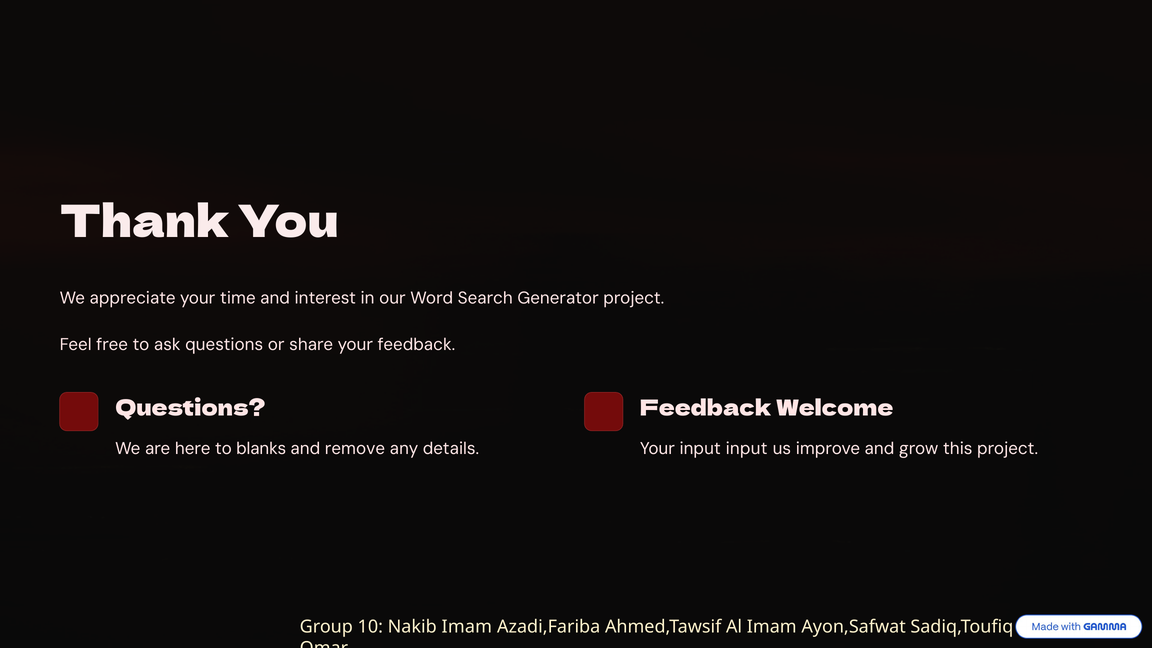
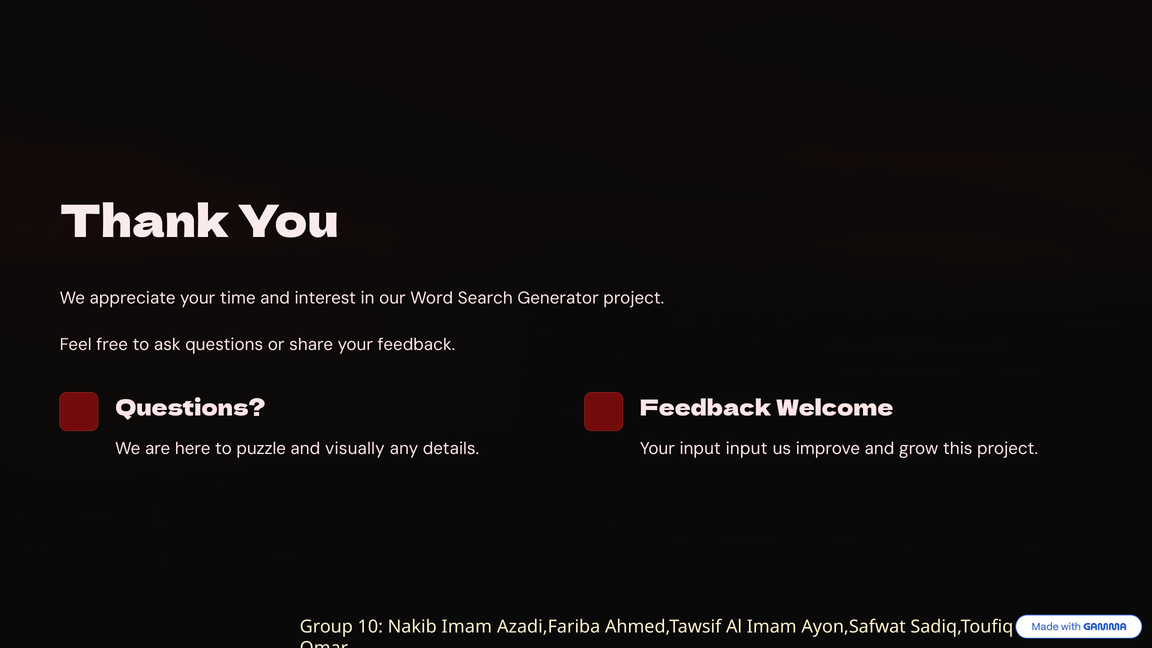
blanks: blanks -> puzzle (261, 449)
remove: remove -> visually (355, 449)
